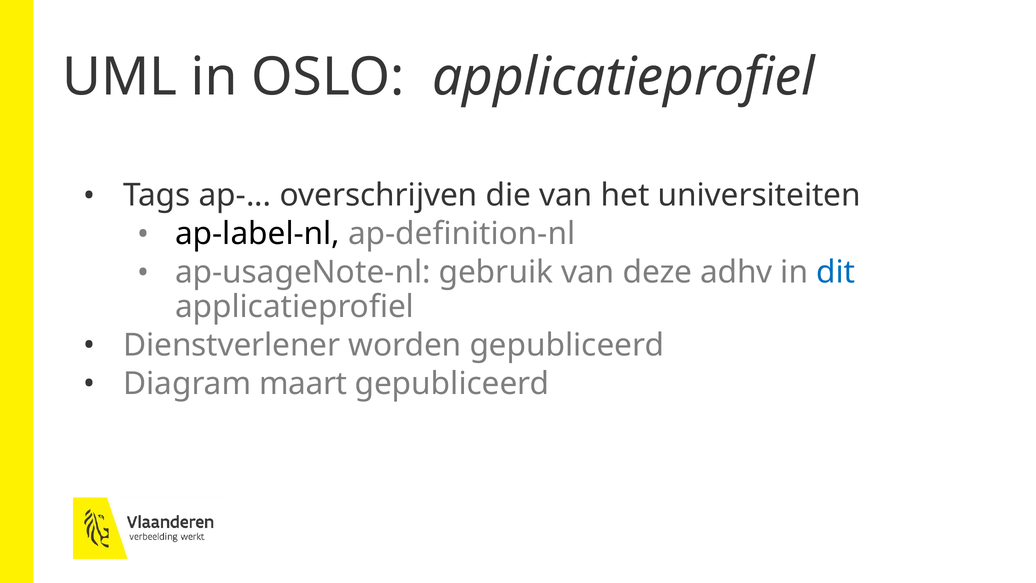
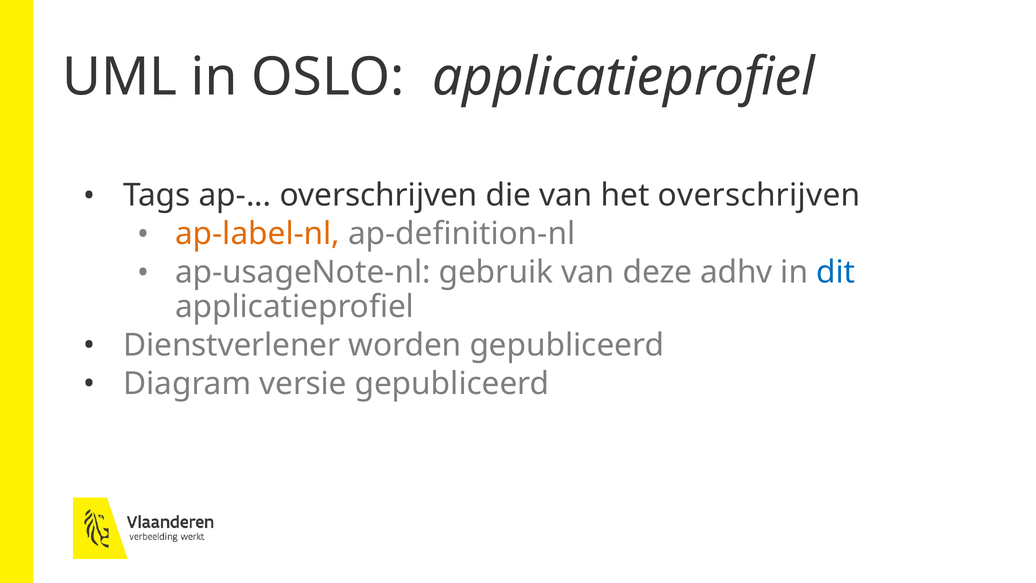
het universiteiten: universiteiten -> overschrijven (759, 195)
ap-label-nl colour: black -> orange (258, 234)
maart: maart -> versie (303, 384)
